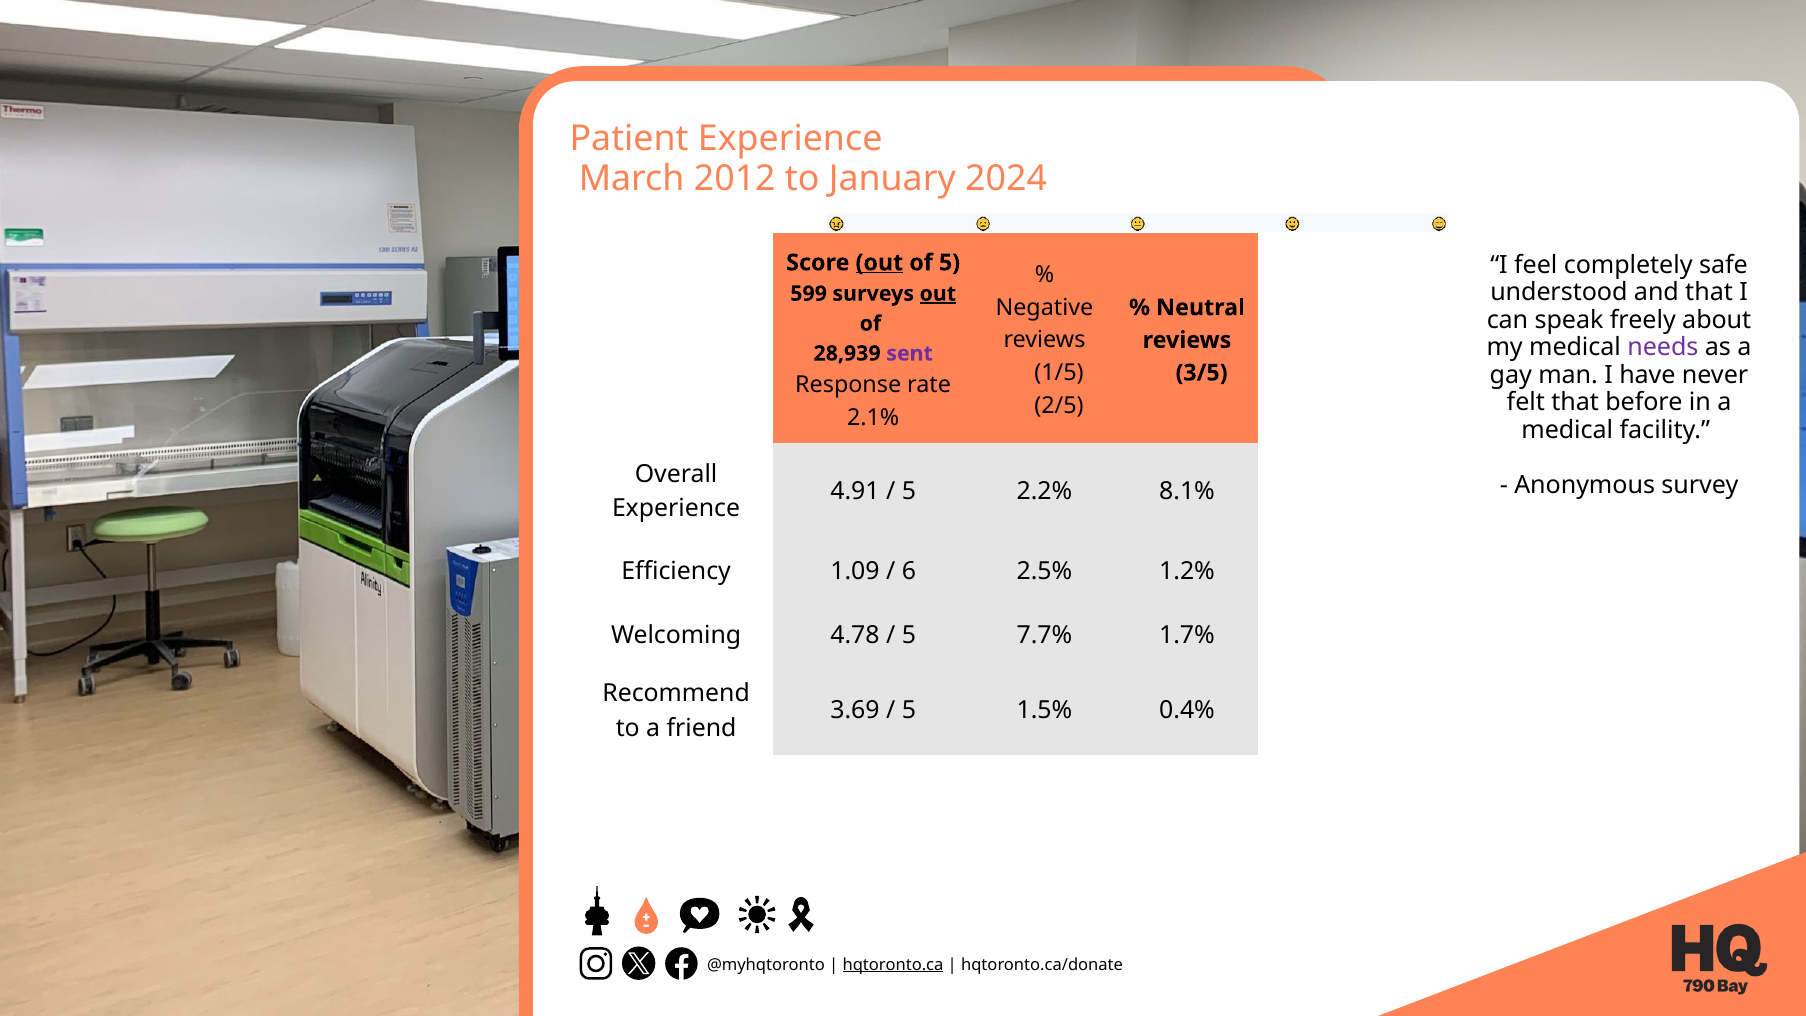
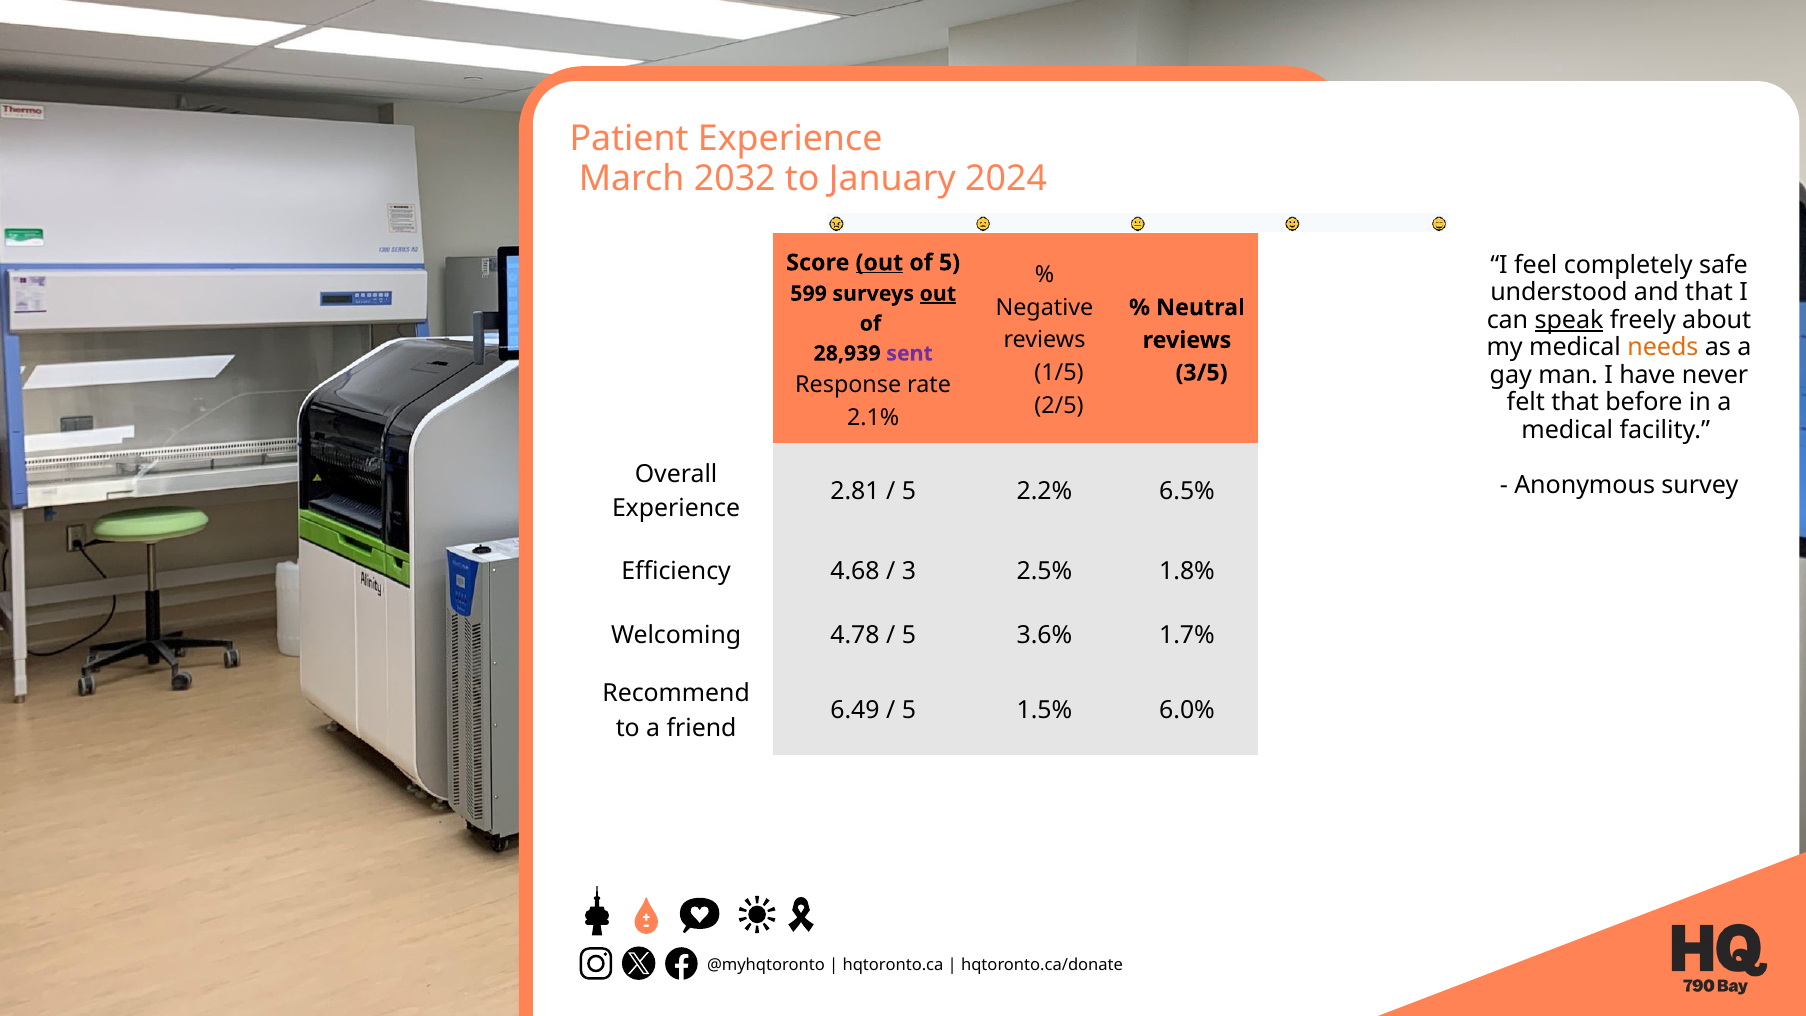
2012: 2012 -> 2032 (735, 178)
speak underline: none -> present (1569, 320)
needs colour: purple -> orange (1663, 347)
4.91: 4.91 -> 2.81 (855, 491)
8.1%: 8.1% -> 6.5% (1187, 491)
1.09: 1.09 -> 4.68 (855, 571)
6: 6 -> 3 (909, 571)
1.2%: 1.2% -> 1.8% (1187, 571)
7.7%: 7.7% -> 3.6% (1045, 635)
3.69: 3.69 -> 6.49 (855, 711)
0.4%: 0.4% -> 6.0% (1187, 711)
hqtoronto.ca underline: present -> none (893, 964)
